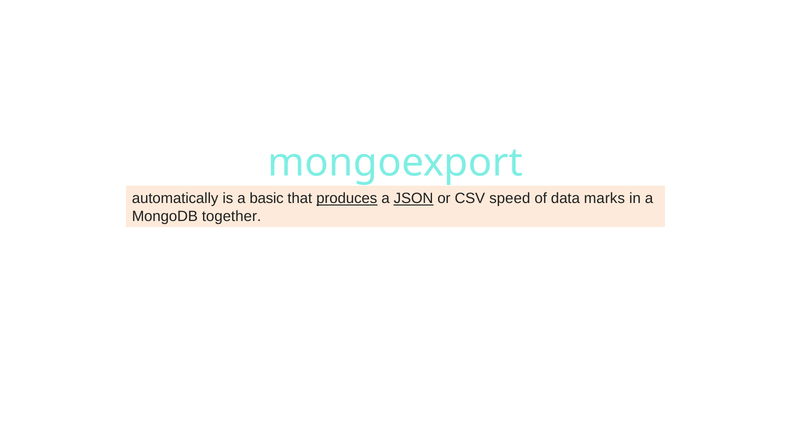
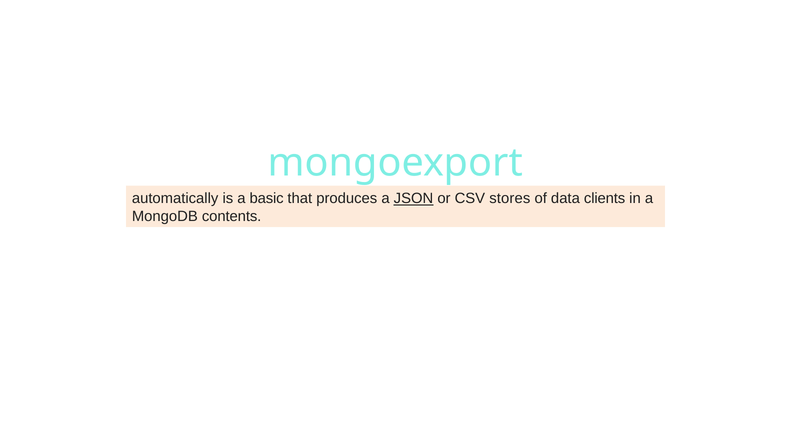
produces underline: present -> none (347, 199)
speed: speed -> stores (510, 199)
marks: marks -> clients (605, 199)
together: together -> contents (232, 216)
